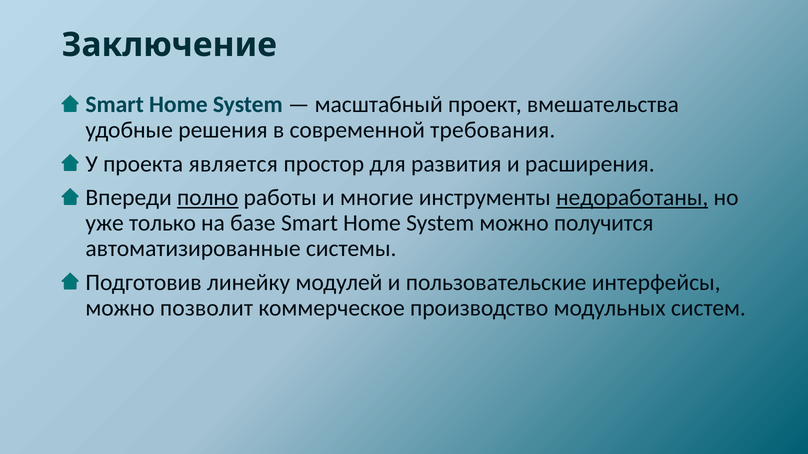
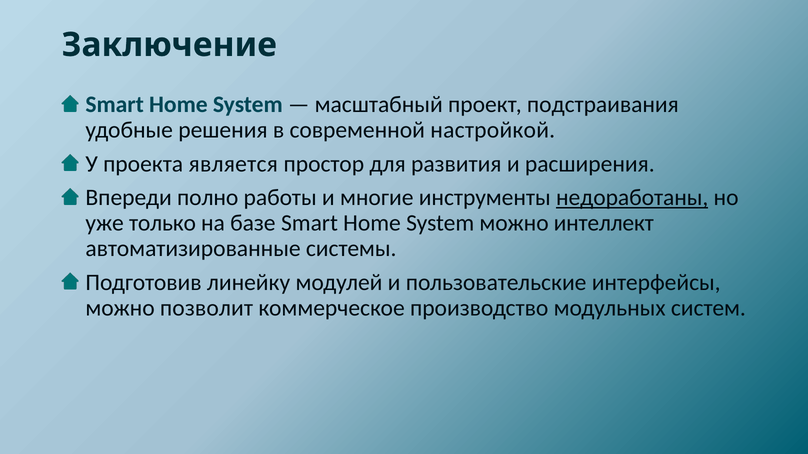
вмешательства: вмешательства -> подстраивания (603, 105)
требования: требования -> настройкой (493, 130)
полно underline: present -> none (208, 198)
получится: получится -> интеллект (604, 223)
